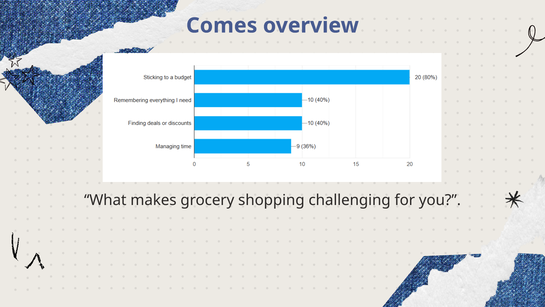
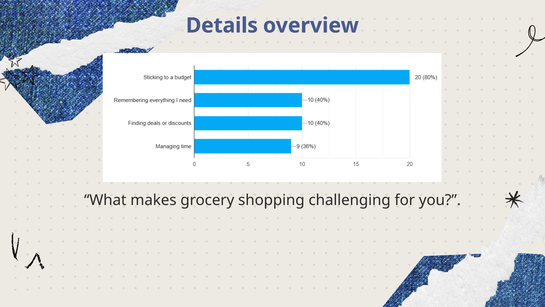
Comes: Comes -> Details (222, 25)
